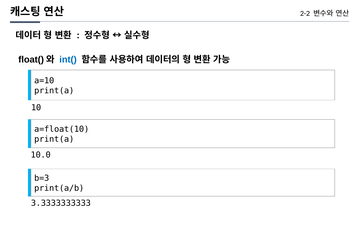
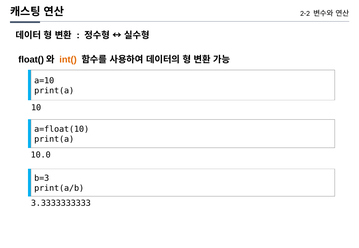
int( colour: blue -> orange (68, 60)
